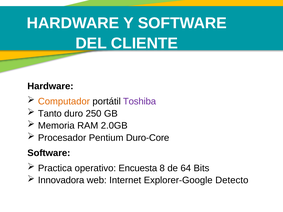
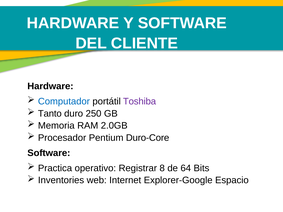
Computador colour: orange -> blue (64, 102)
Encuesta: Encuesta -> Registrar (138, 168)
Innovadora: Innovadora -> Inventories (61, 180)
Detecto: Detecto -> Espacio (232, 180)
